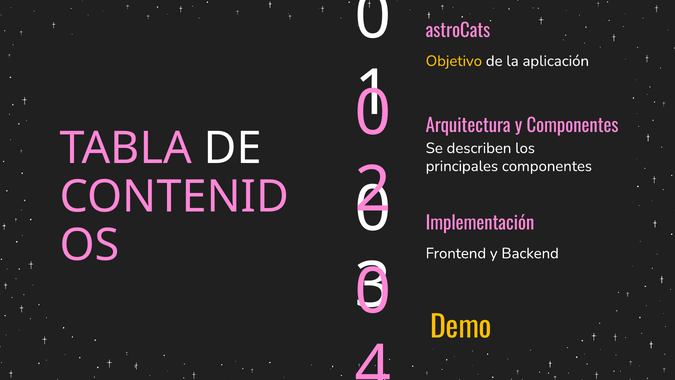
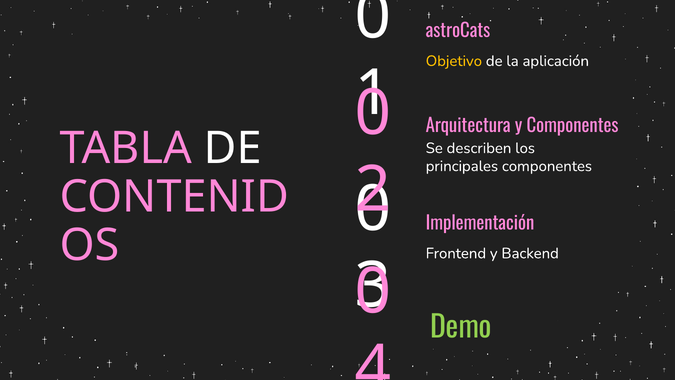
Demo colour: yellow -> light green (461, 328)
